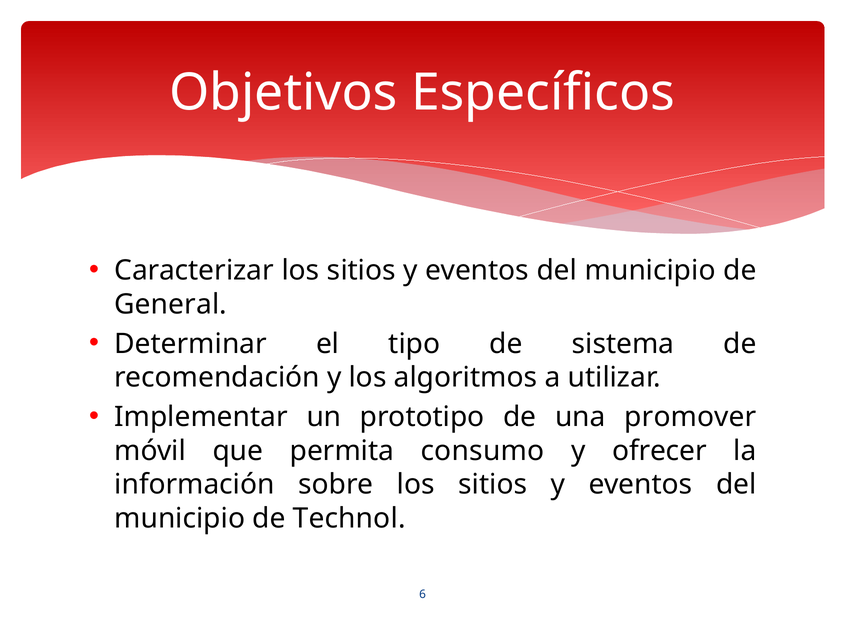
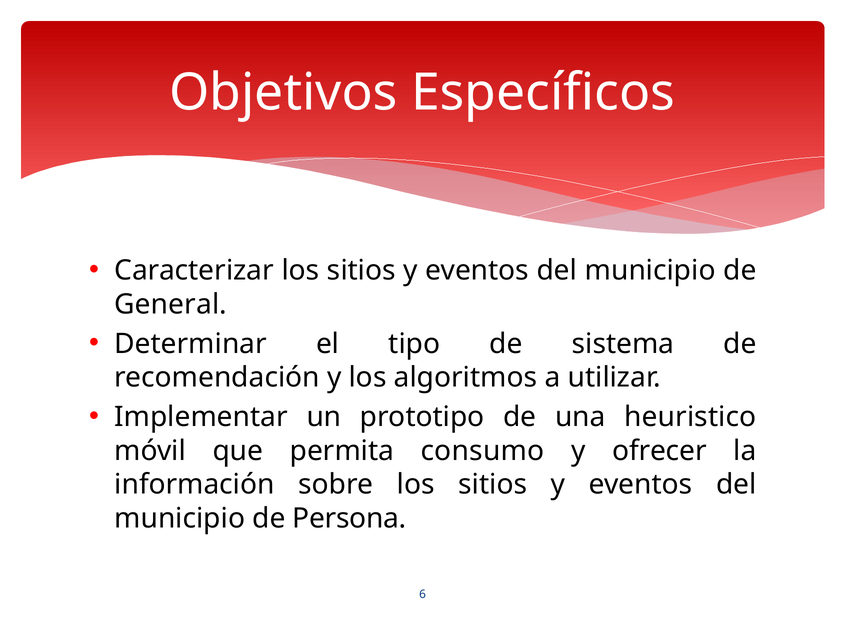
promover: promover -> heuristico (690, 417)
Technol: Technol -> Persona (349, 518)
